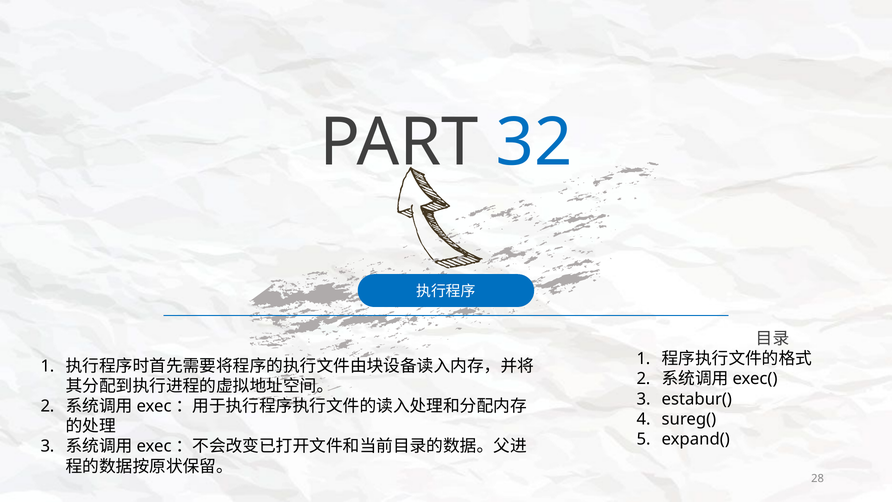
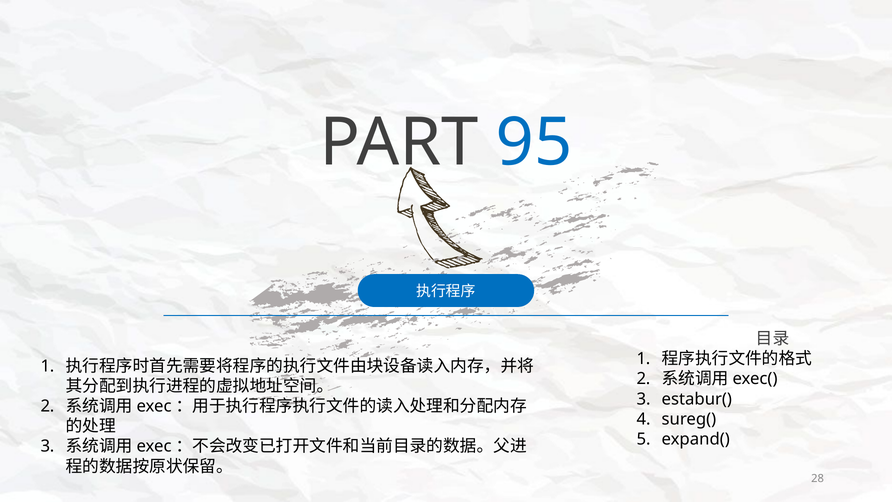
32: 32 -> 95 (534, 143)
